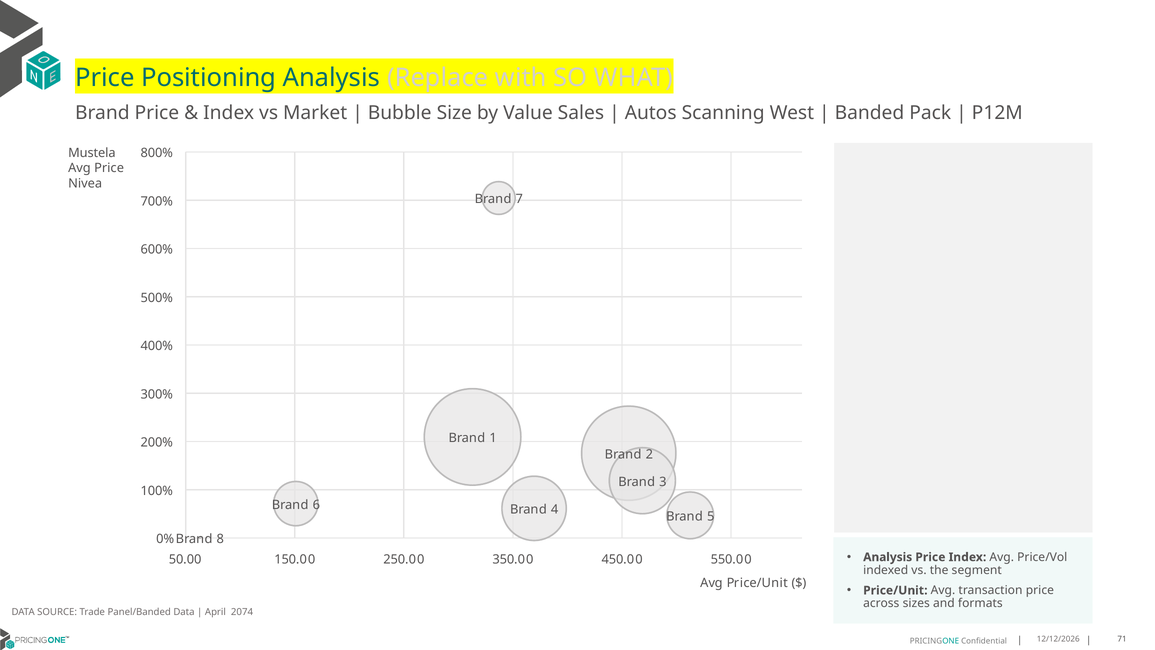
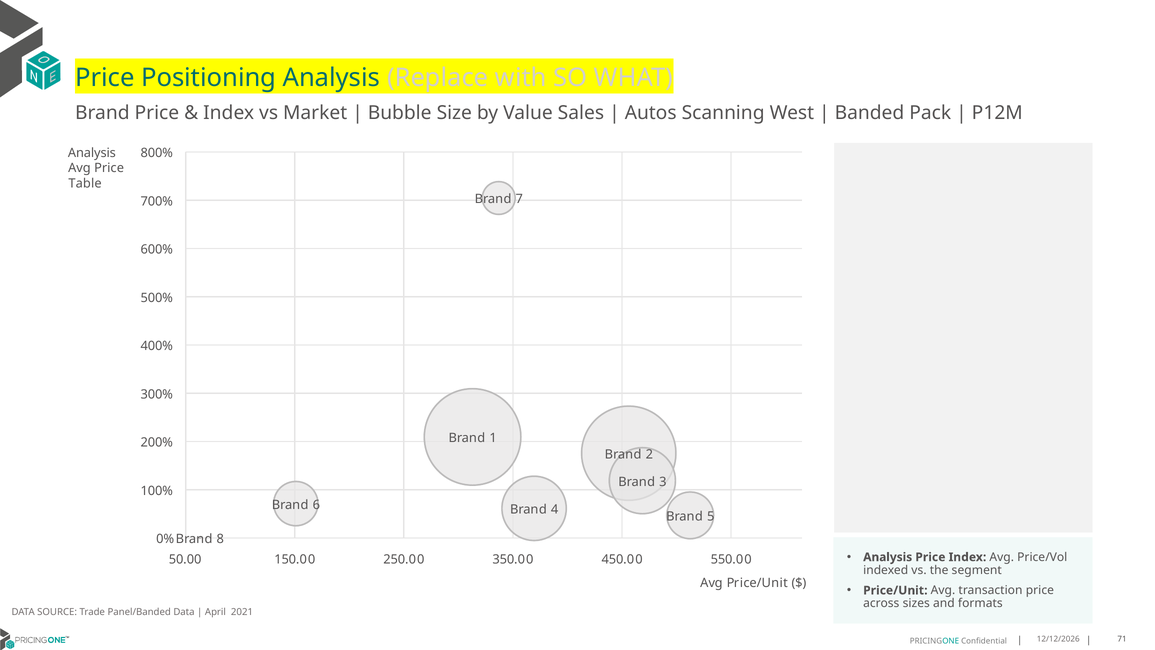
Mustela: Mustela -> Analysis (92, 153)
Nivea: Nivea -> Table (85, 183)
2074: 2074 -> 2021 (242, 612)
